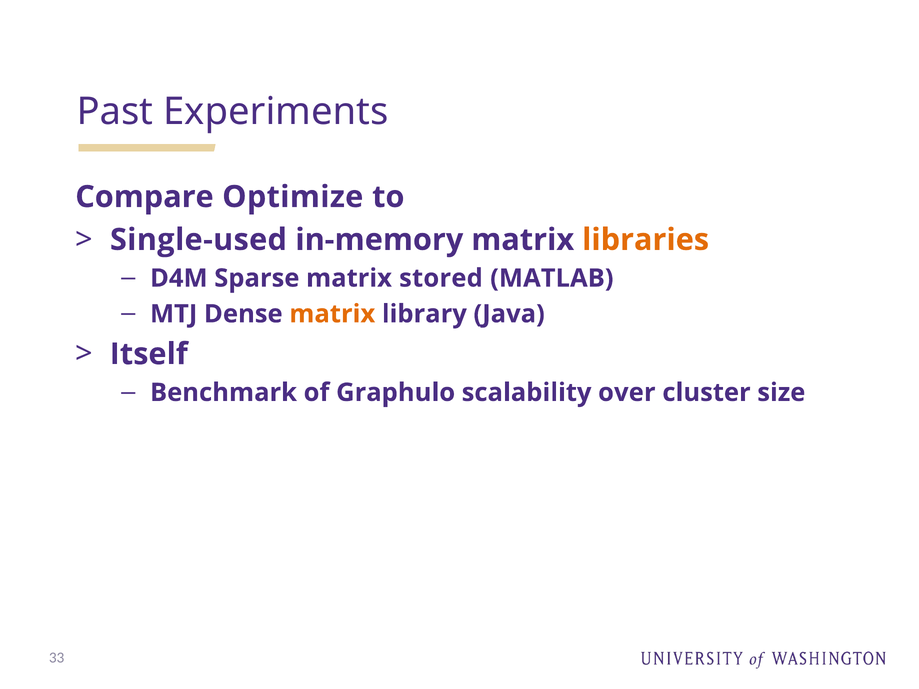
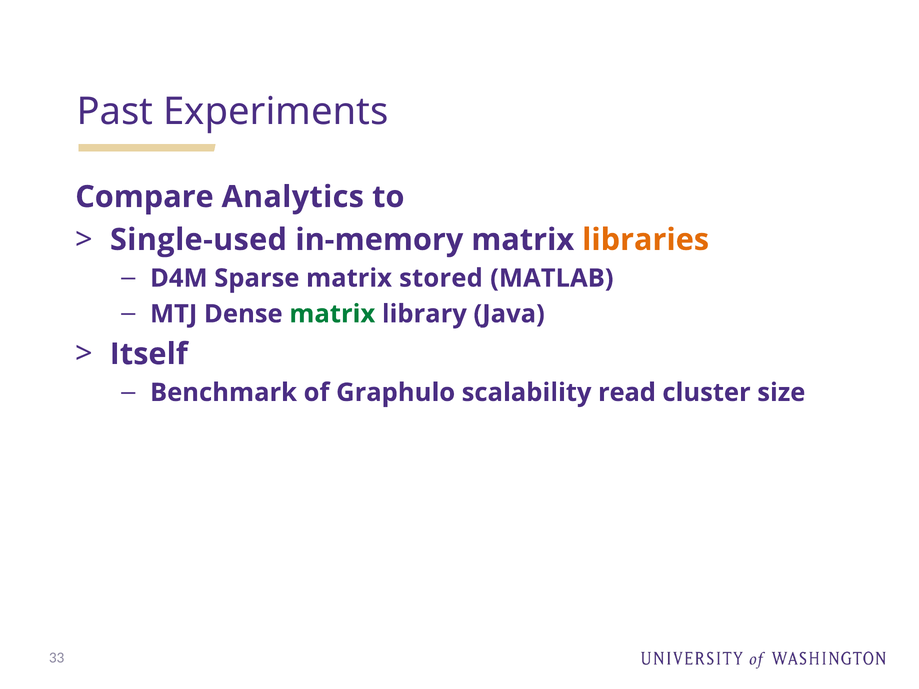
Optimize: Optimize -> Analytics (293, 197)
matrix colour: orange -> green (332, 314)
over: over -> read (627, 393)
